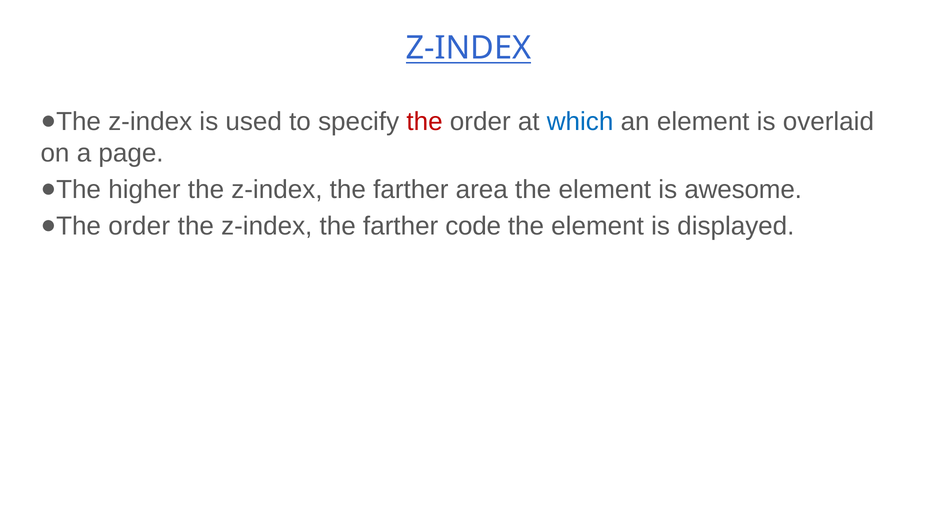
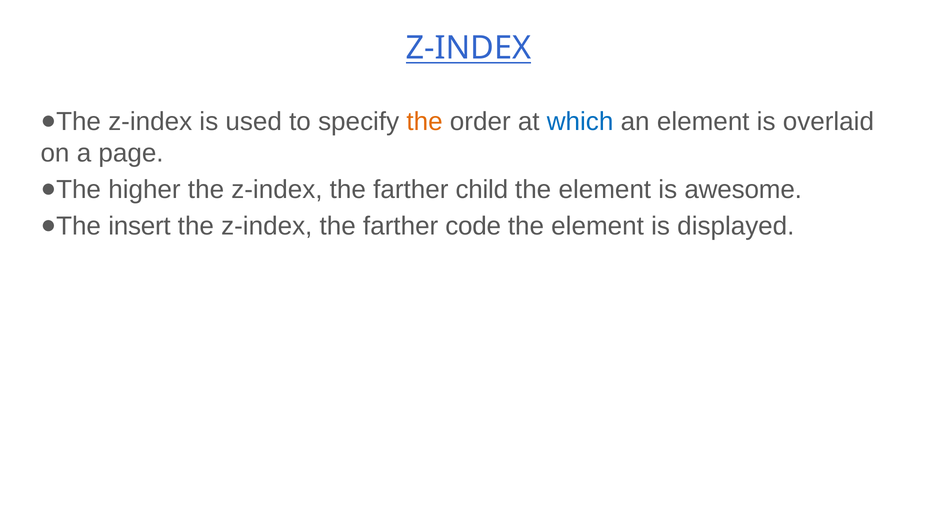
the colour: red -> orange (425, 122)
area: area -> child (482, 190)
order: order -> insert (139, 226)
